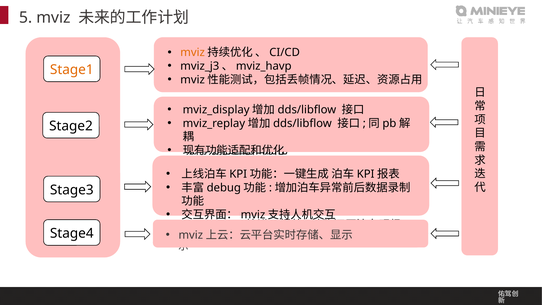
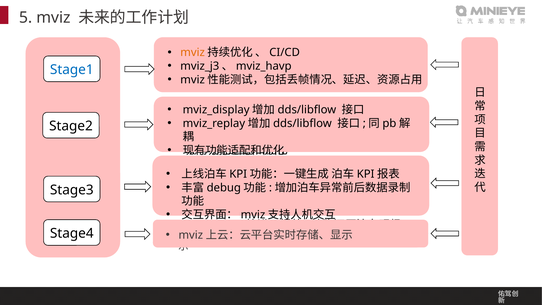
Stage1 colour: orange -> blue (72, 70)
